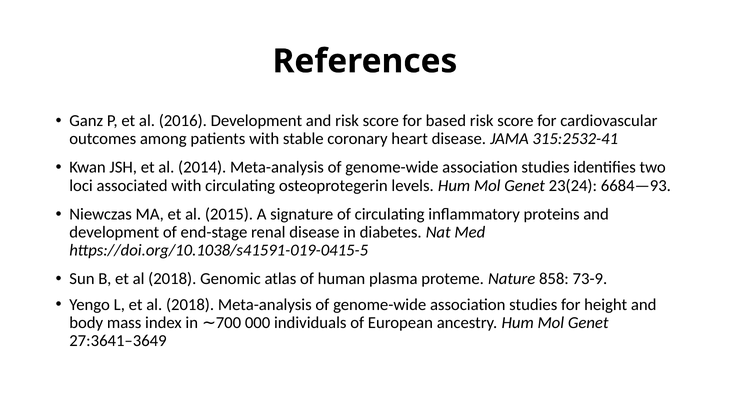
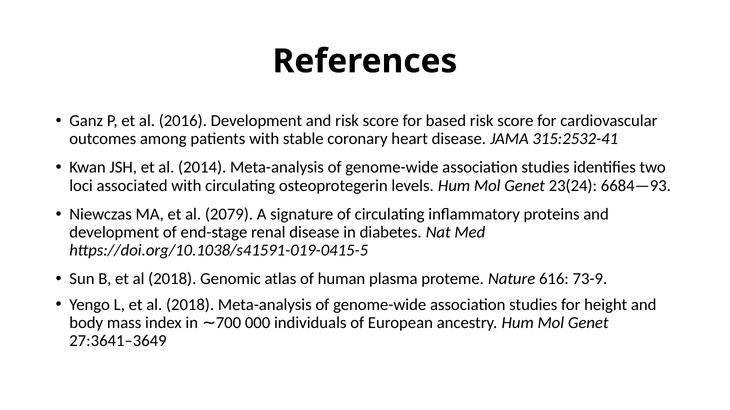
2015: 2015 -> 2079 (229, 215)
858: 858 -> 616 (554, 279)
